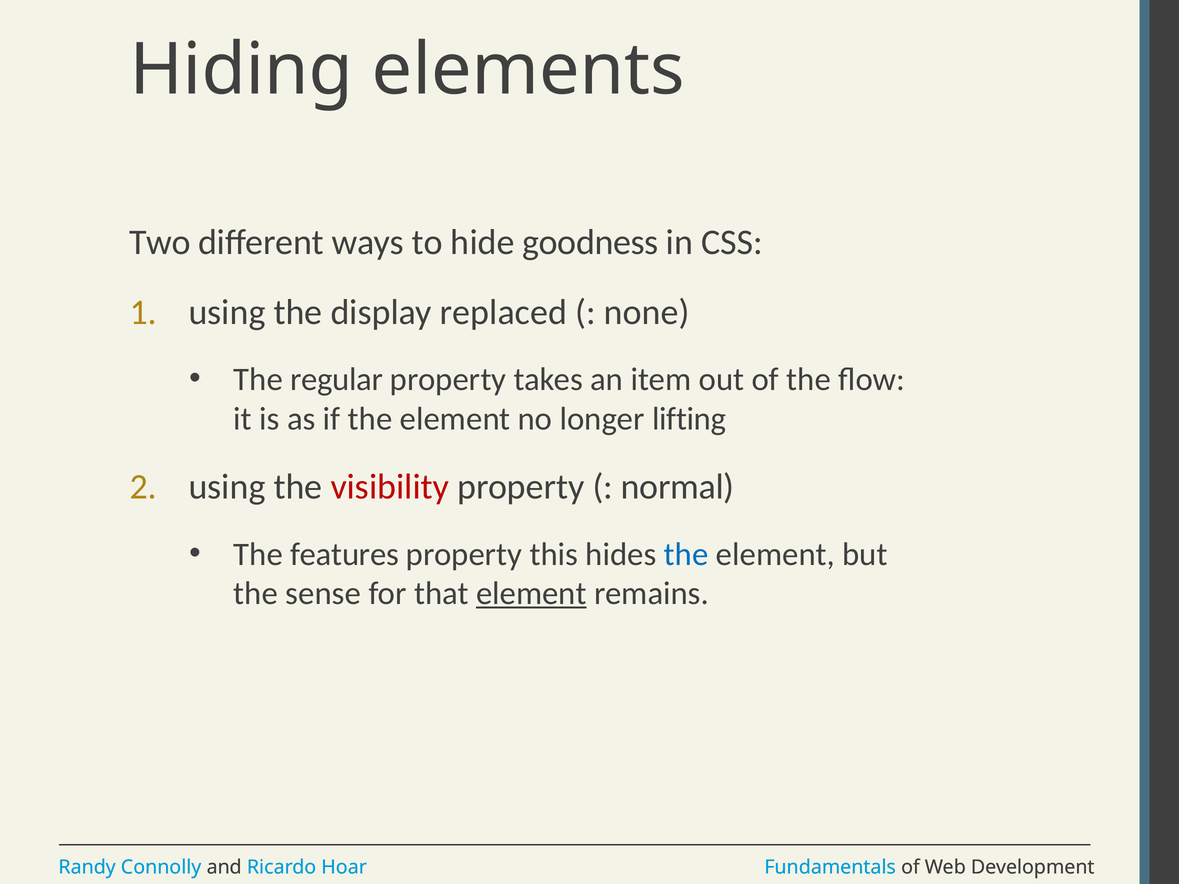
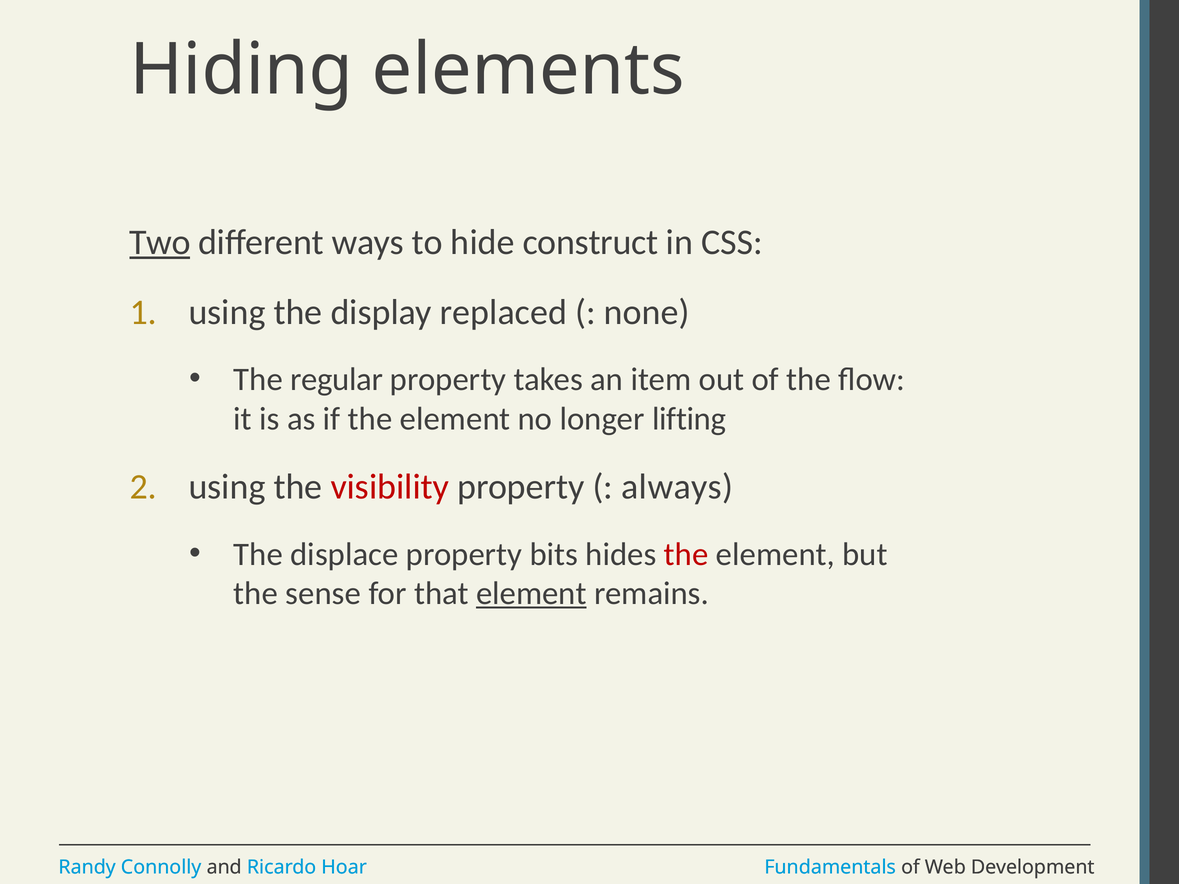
Two underline: none -> present (160, 242)
goodness: goodness -> construct (590, 242)
normal: normal -> always (677, 487)
features: features -> displace (344, 554)
this: this -> bits (554, 554)
the colour: blue -> red (686, 554)
